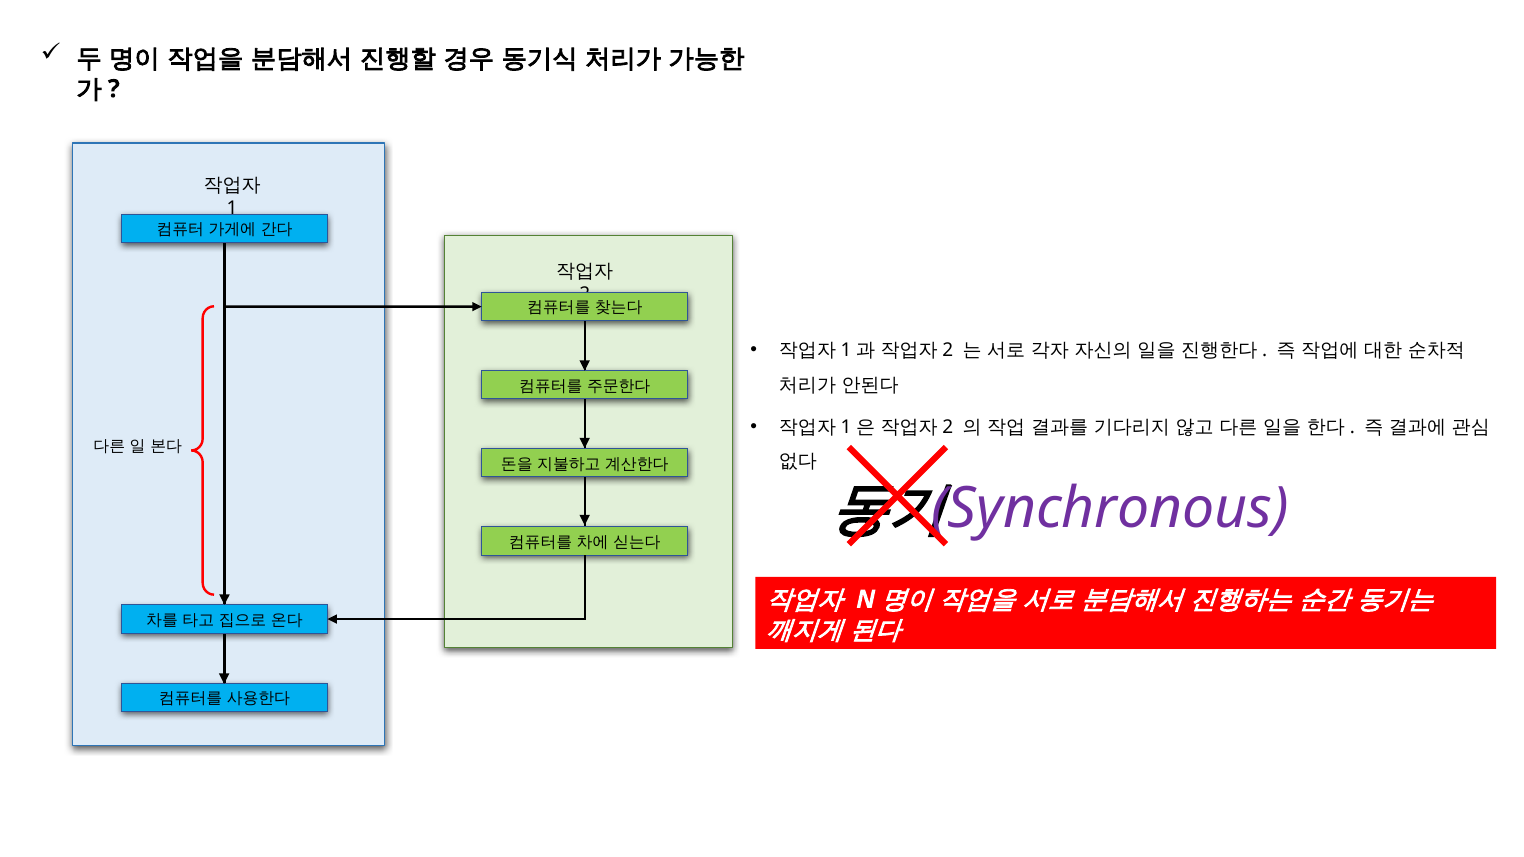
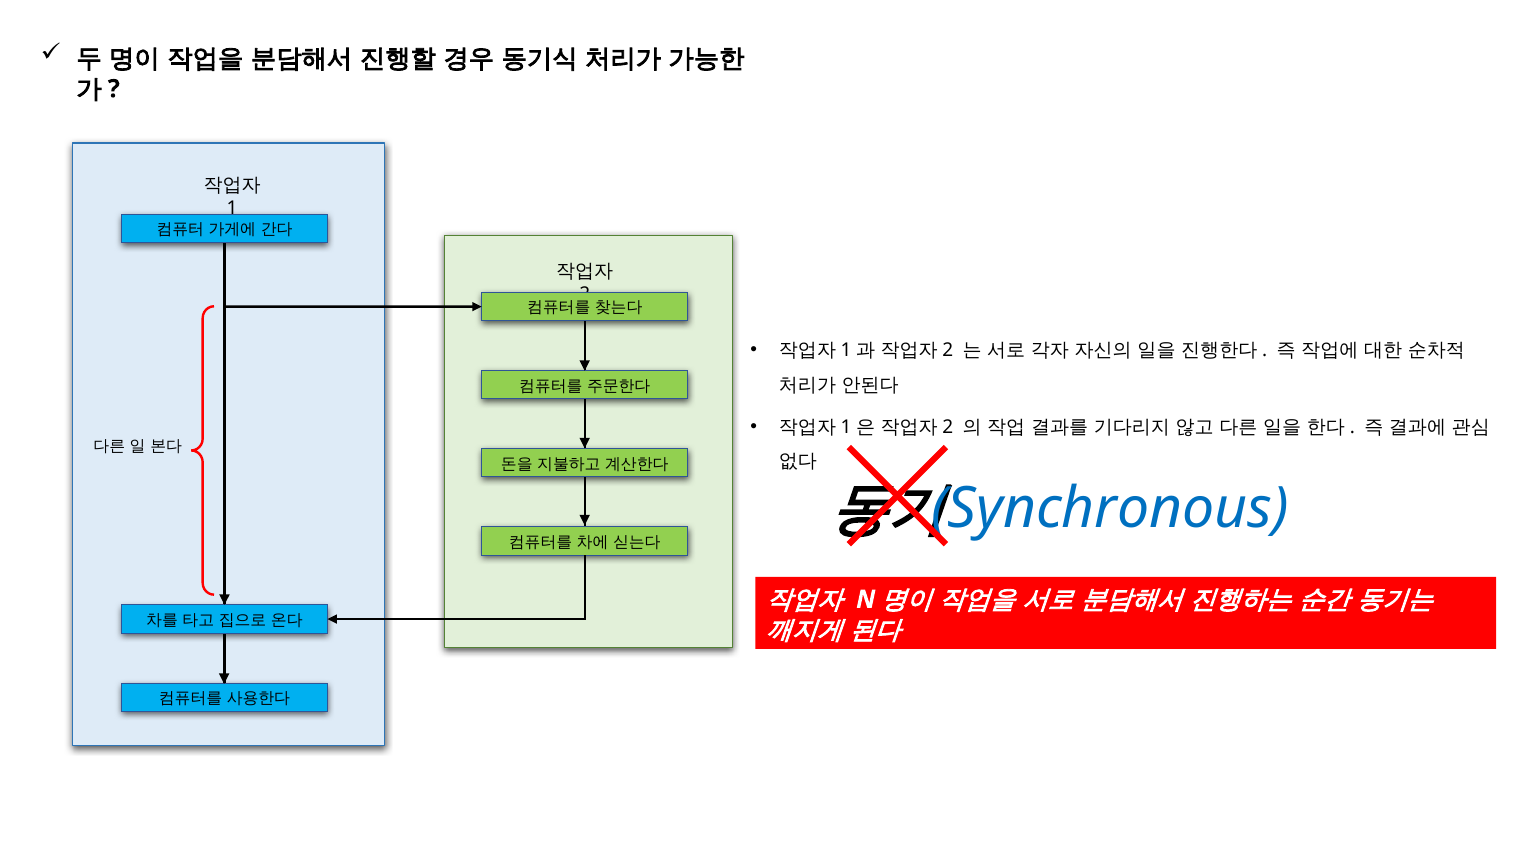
Synchronous colour: purple -> blue (1110, 509)
